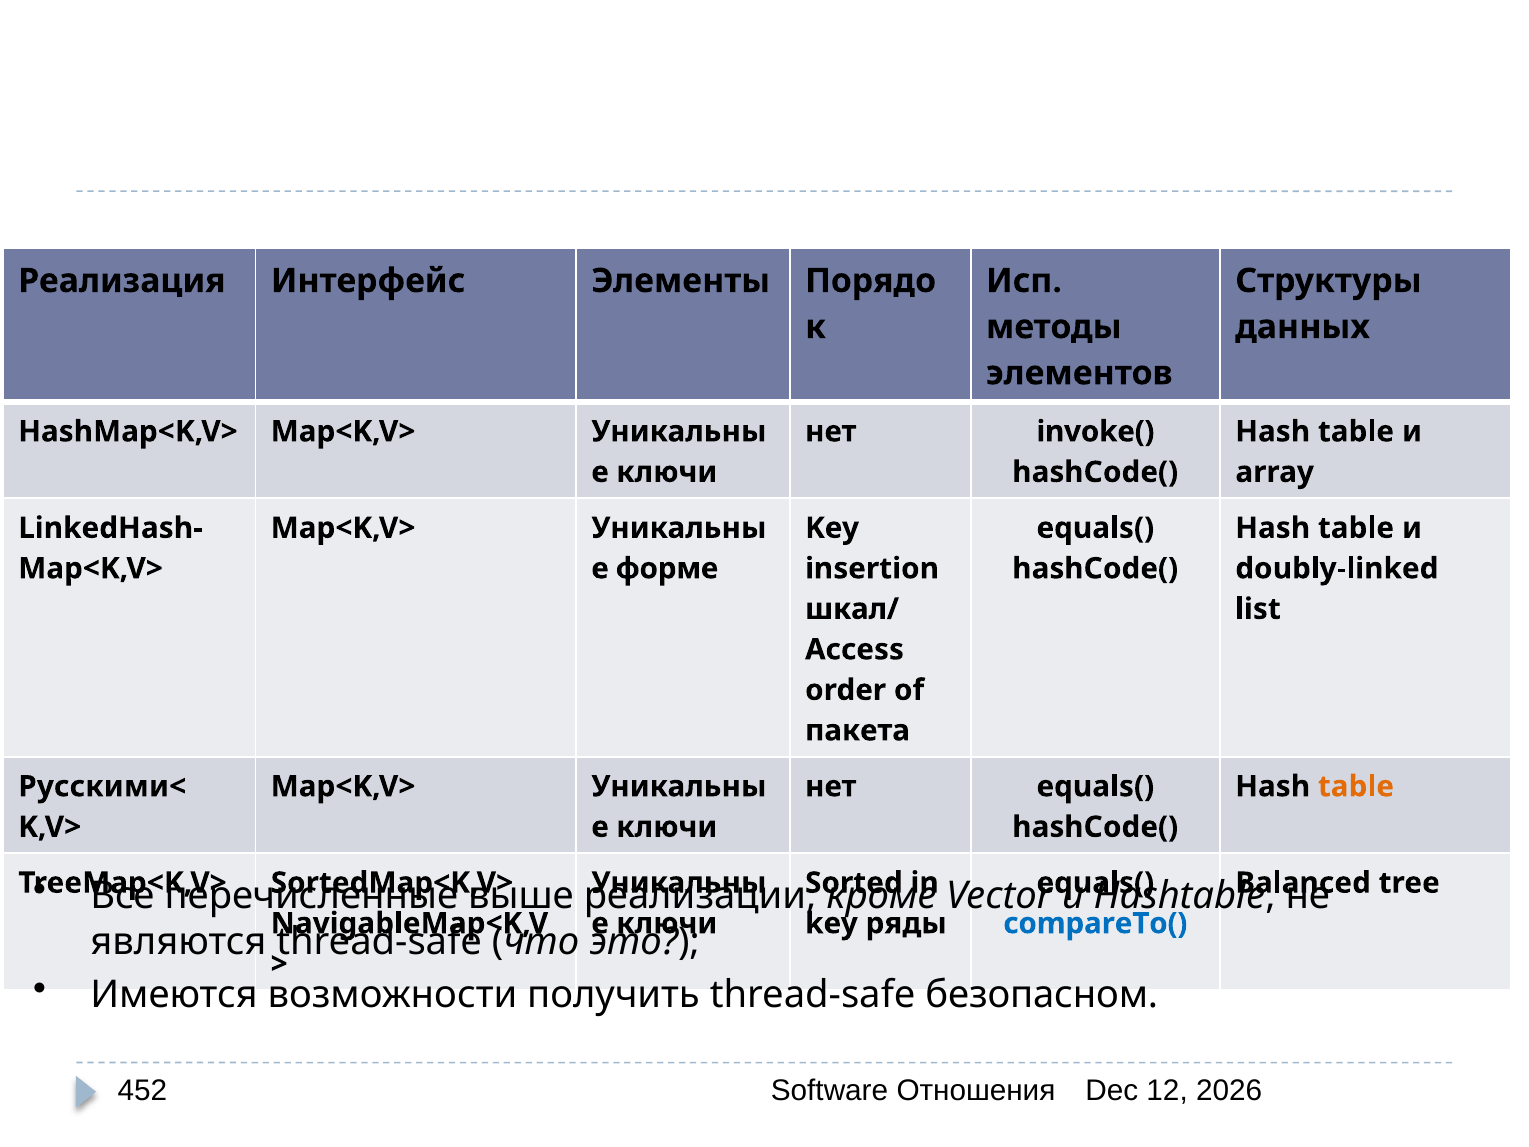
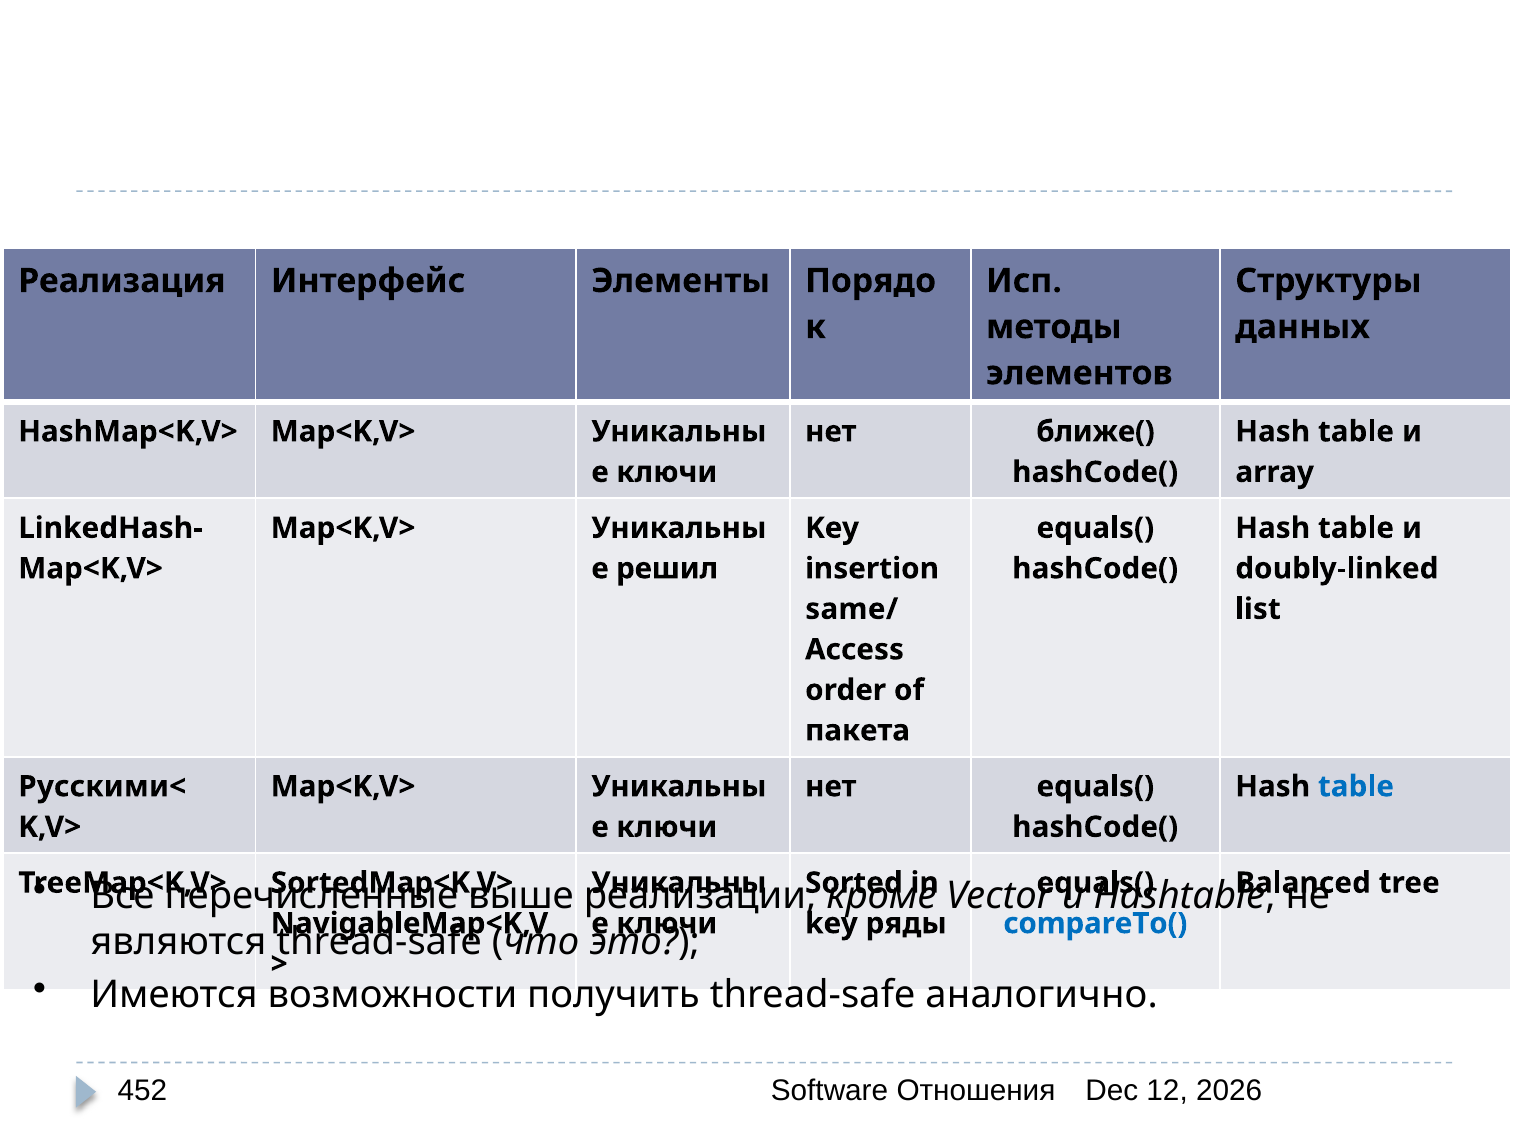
invoke(: invoke( -> ближе( (1095, 432)
форме: форме -> решил (667, 568)
шкал/: шкал/ -> same/ (852, 609)
table colour: orange -> blue (1356, 786)
безопасном: безопасном -> аналогично (1042, 995)
